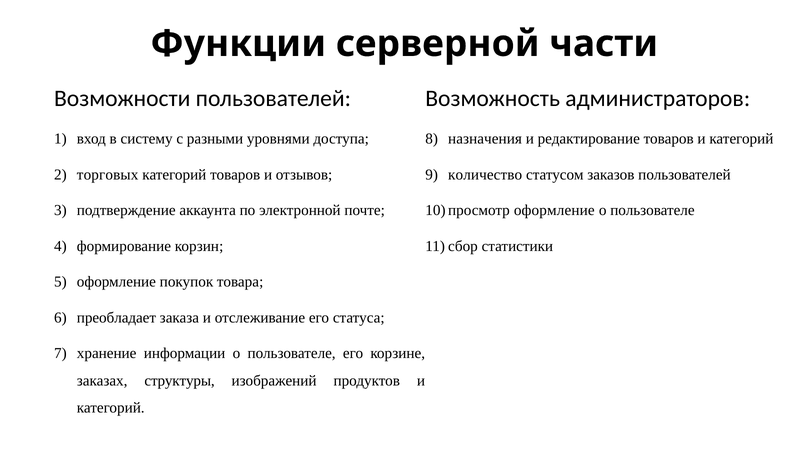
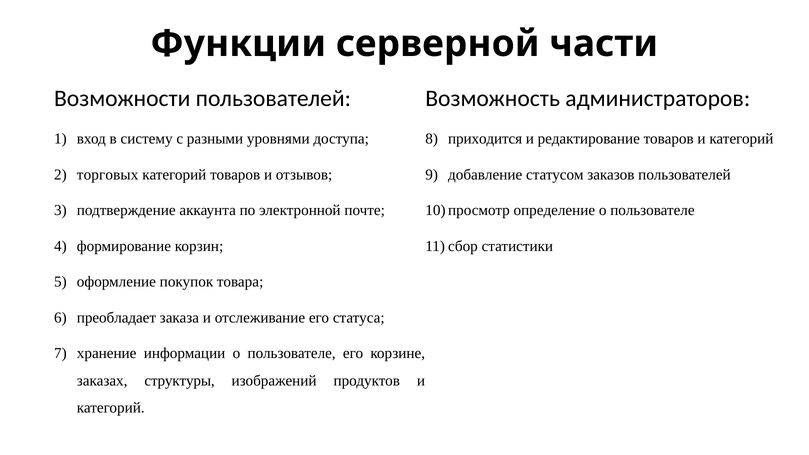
назначения: назначения -> приходится (485, 139)
количество: количество -> добавление (485, 175)
оформление: оформление -> определение (554, 210)
